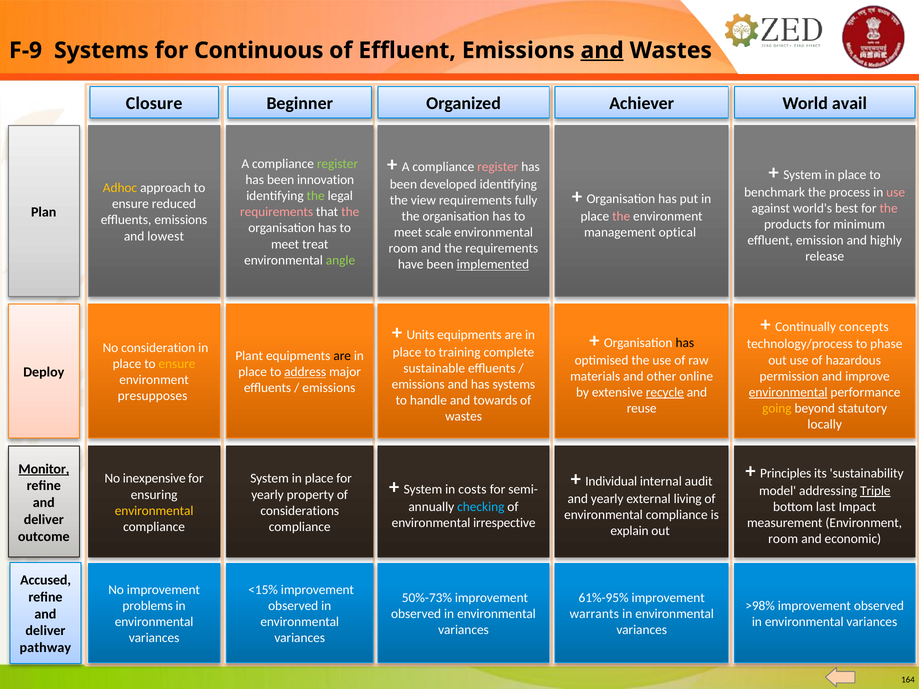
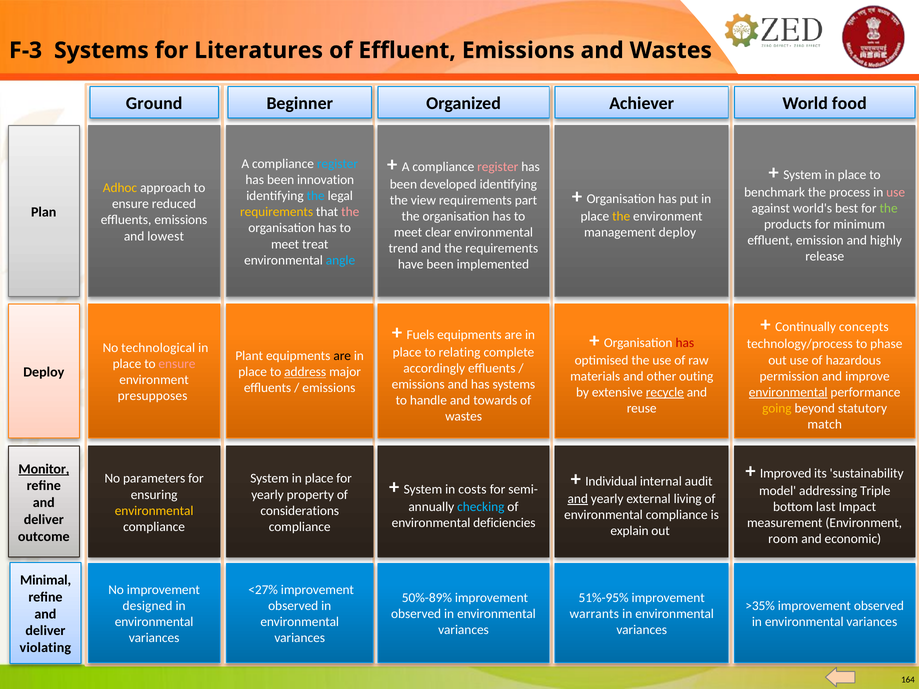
F-9: F-9 -> F-3 (26, 50)
Continuous: Continuous -> Literatures (259, 50)
and underline: present -> none (602, 50)
Closure: Closure -> Ground (154, 104)
avail: avail -> food (849, 104)
register colour: light green -> light blue (337, 164)
the colour: light green -> light blue (316, 196)
fully: fully -> part (526, 200)
the colour: pink -> light green (889, 208)
requirements colour: pink -> yellow (277, 212)
the colour: pink -> yellow (621, 216)
scale: scale -> clear (438, 232)
management optical: optical -> deploy (677, 232)
room: room -> trend (403, 248)
angle colour: light green -> light blue (341, 260)
implemented underline: present -> none (493, 265)
Units: Units -> Fuels (420, 335)
has colour: black -> red (685, 343)
consideration: consideration -> technological (158, 348)
training: training -> relating (460, 352)
ensure colour: yellow -> pink (177, 364)
sustainable: sustainable -> accordingly (434, 368)
online: online -> outing (696, 376)
locally: locally -> match (825, 425)
Principles: Principles -> Improved (786, 473)
inexpensive: inexpensive -> parameters (154, 479)
Triple underline: present -> none (875, 491)
and underline: none -> present (578, 499)
irrespective: irrespective -> deficiencies (504, 523)
Accused: Accused -> Minimal (46, 580)
<15%: <15% -> <27% (263, 590)
50%-73%: 50%-73% -> 50%-89% (427, 598)
61%-95%: 61%-95% -> 51%-95% (604, 598)
problems: problems -> designed (148, 606)
>98%: >98% -> >35% (760, 606)
pathway: pathway -> violating (45, 648)
